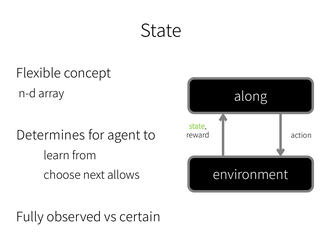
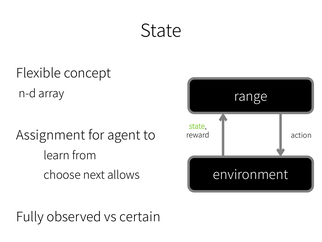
along: along -> range (251, 96)
Determines: Determines -> Assignment (51, 135)
